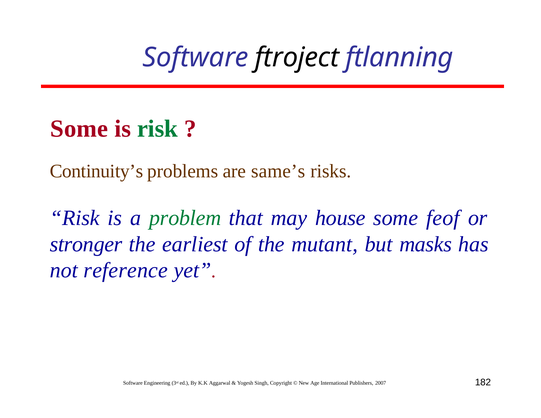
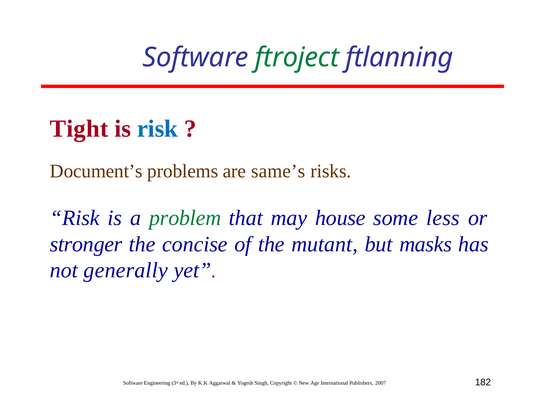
ftroject colour: black -> green (297, 57)
Some: Some -> Tight (79, 129)
risk colour: green -> blue (157, 129)
Continuity’s: Continuity’s -> Document’s (96, 171)
feof: feof -> less (443, 218)
earliest: earliest -> concise (195, 244)
reference: reference -> generally (126, 270)
